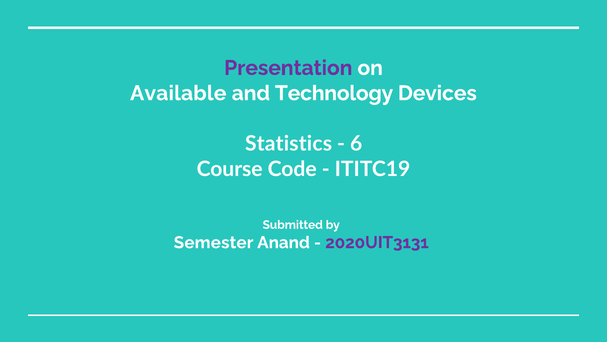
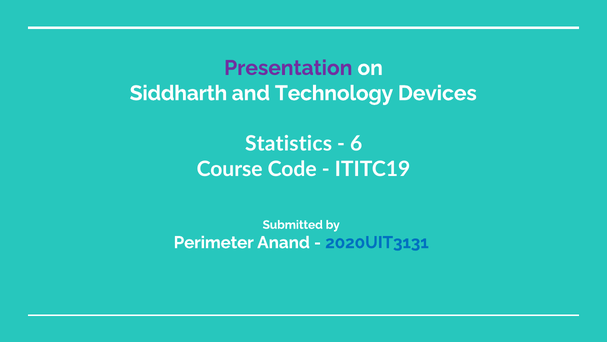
Available: Available -> Siddharth (178, 93)
Semester: Semester -> Perimeter (214, 242)
2020UIT3131 colour: purple -> blue (377, 242)
